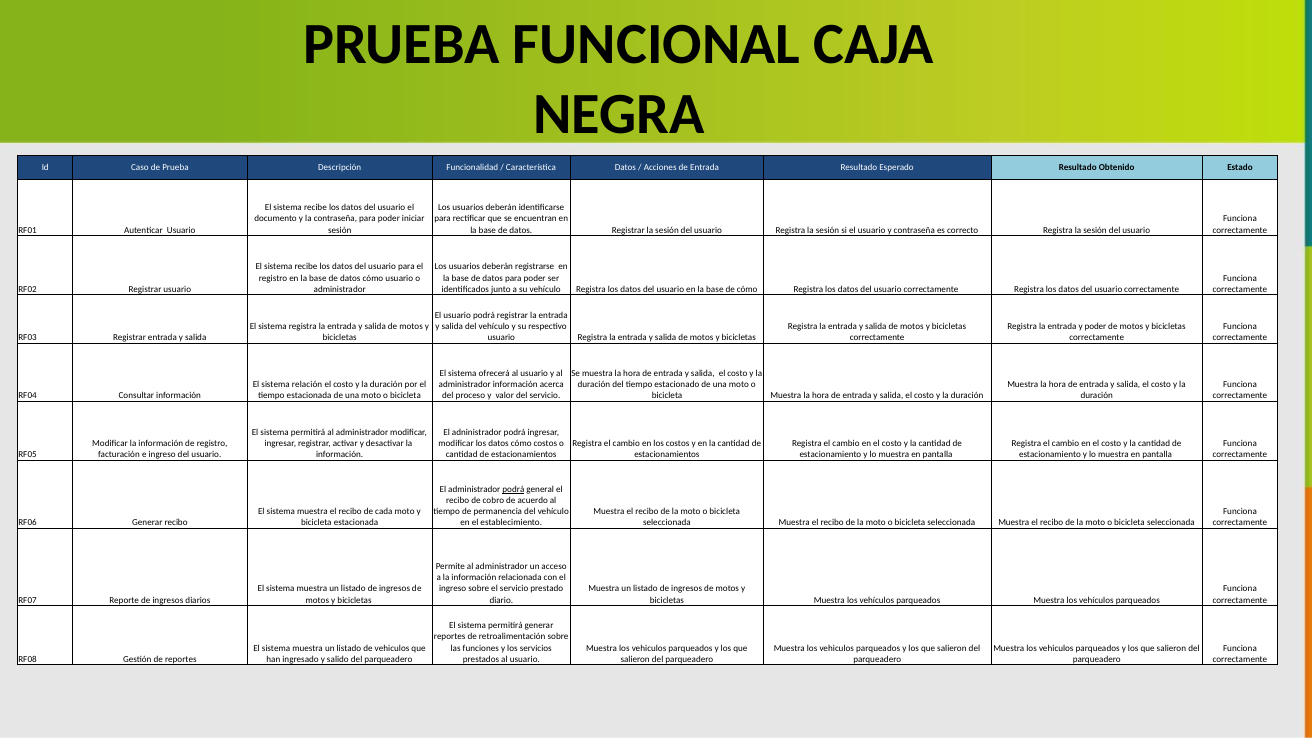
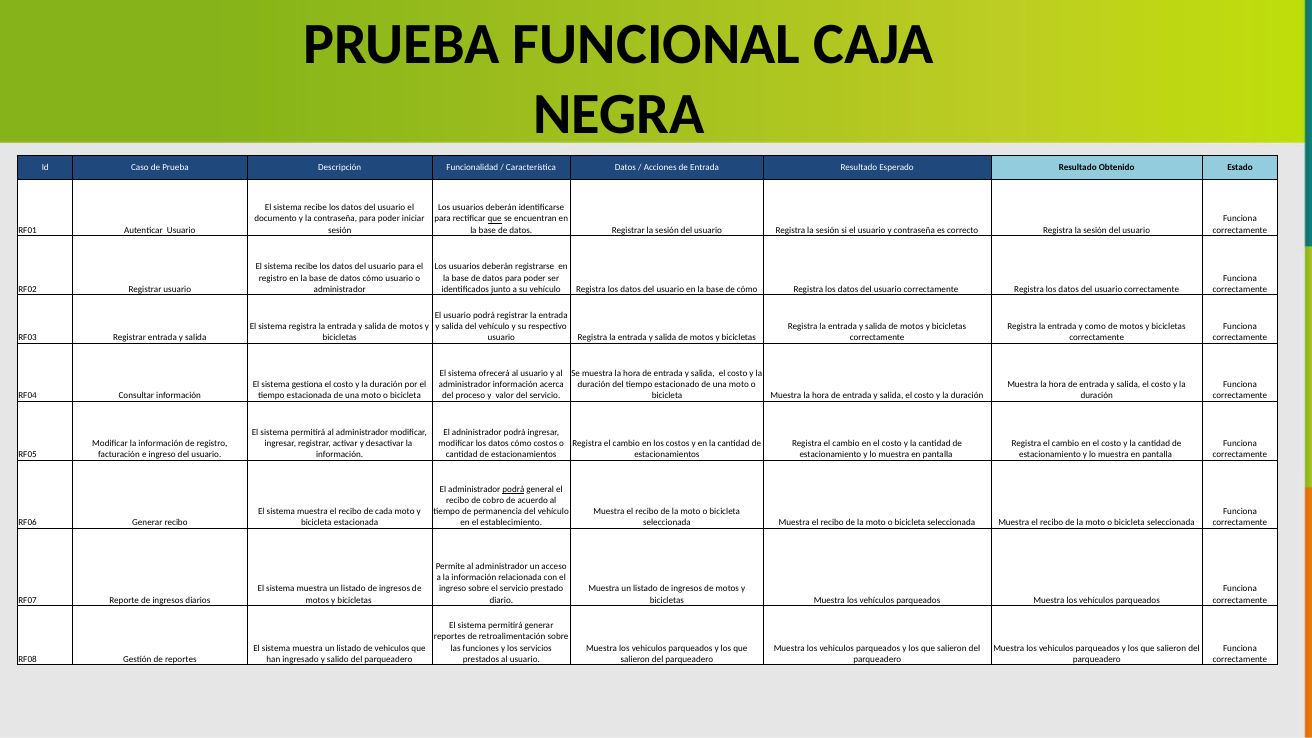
que underline: none -> present (495, 219)
y poder: poder -> como (1095, 326)
relación: relación -> gestiona (307, 385)
